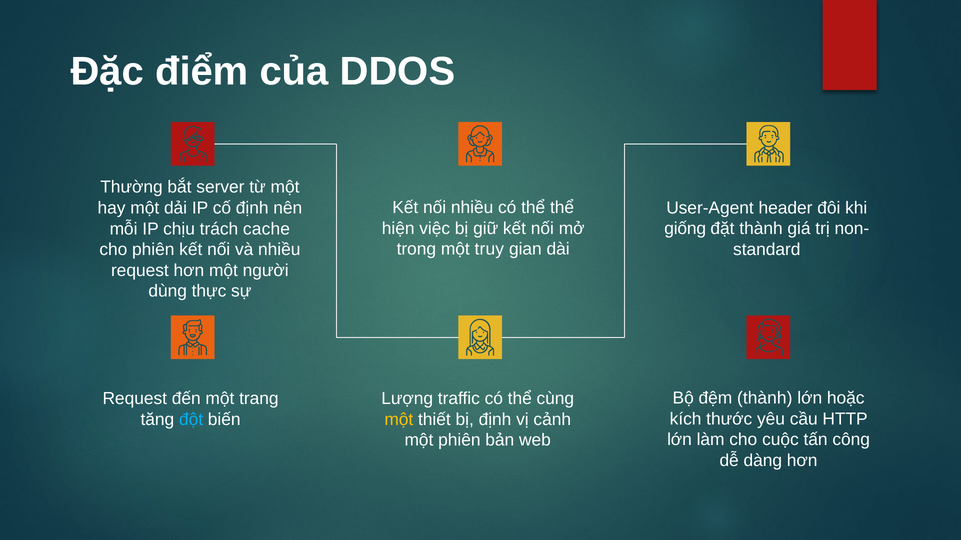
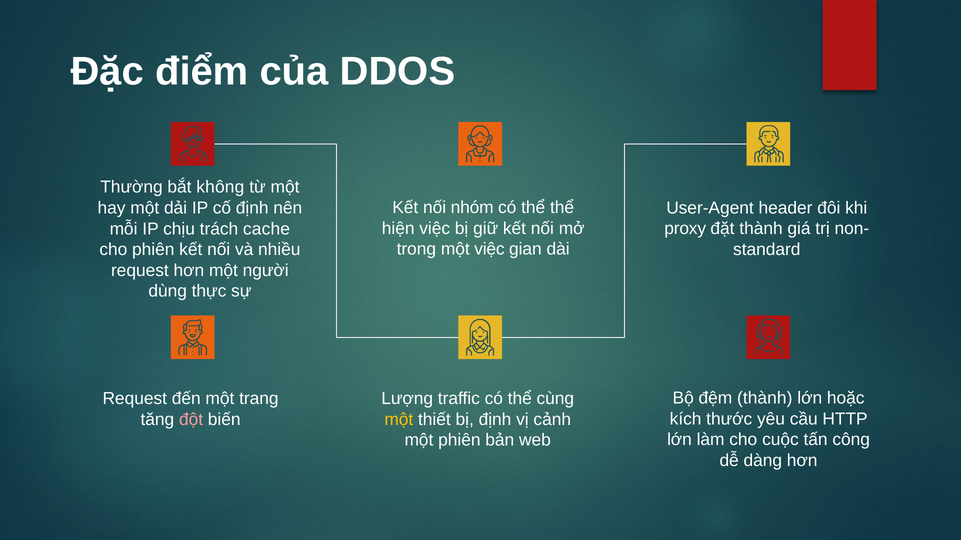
server: server -> không (220, 187)
nối nhiều: nhiều -> nhóm (472, 208)
giống: giống -> proxy (685, 229)
một truy: truy -> việc (489, 249)
đột colour: light blue -> pink (191, 420)
